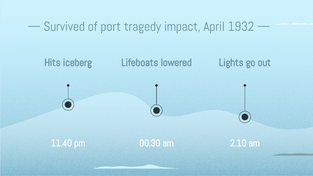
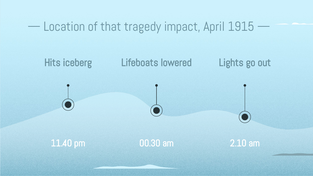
Survived: Survived -> Location (64, 27)
port: port -> that (111, 27)
1932: 1932 -> 1915 (241, 27)
